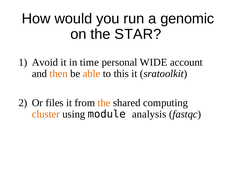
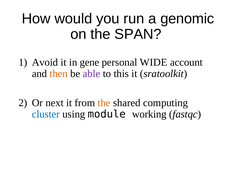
STAR: STAR -> SPAN (138, 34)
time: time -> gene (90, 62)
able colour: orange -> purple (92, 74)
files: files -> next (55, 103)
cluster colour: orange -> blue (46, 114)
analysis: analysis -> working (149, 114)
